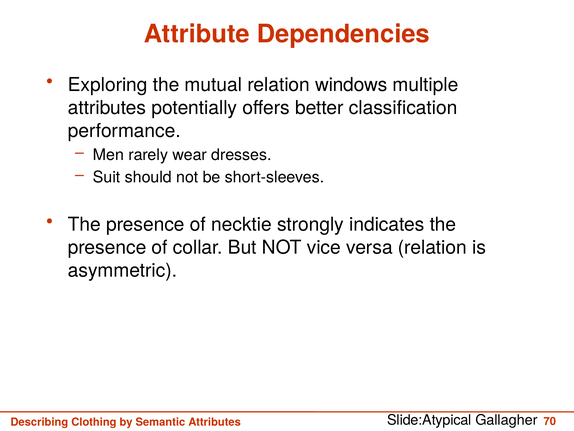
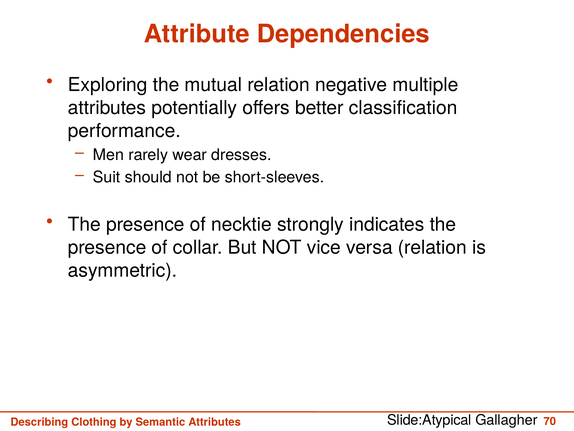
windows: windows -> negative (351, 85)
